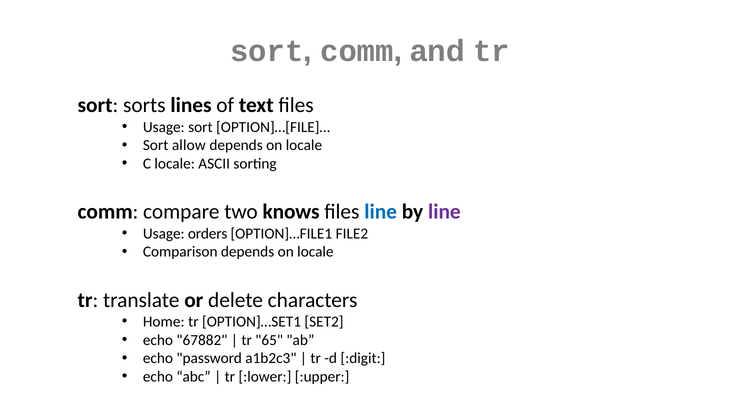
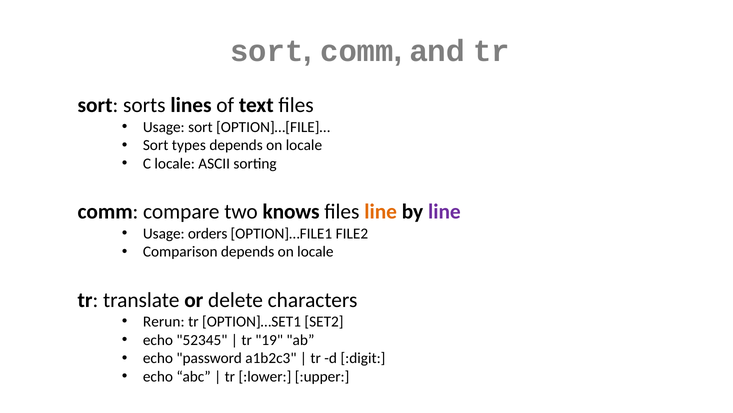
allow: allow -> types (189, 145)
line colour: blue -> orange (381, 211)
Home: Home -> Rerun (164, 321)
67882: 67882 -> 52345 (202, 339)
65: 65 -> 19 (269, 339)
